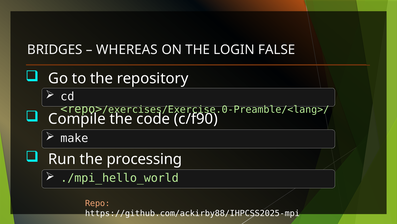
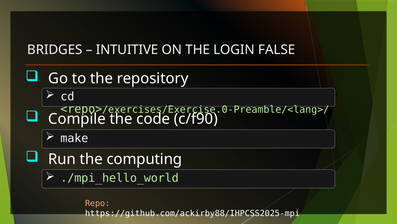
WHEREAS: WHEREAS -> INTUITIVE (127, 50)
processing: processing -> computing (144, 159)
